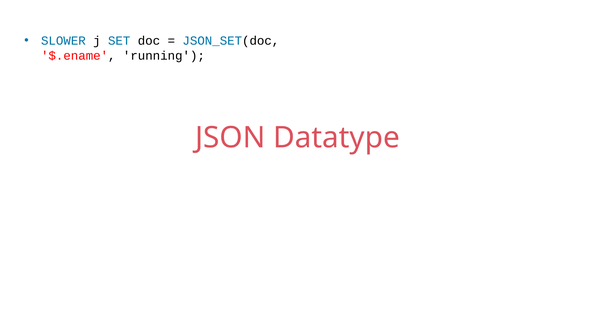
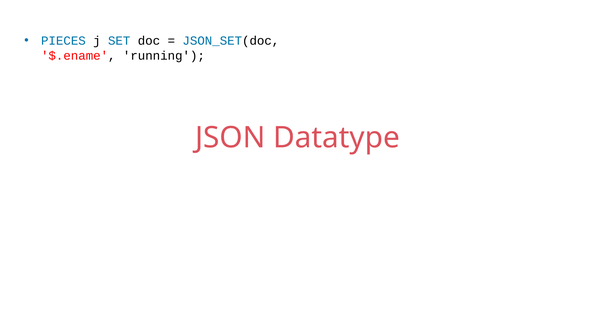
SLOWER: SLOWER -> PIECES (63, 41)
